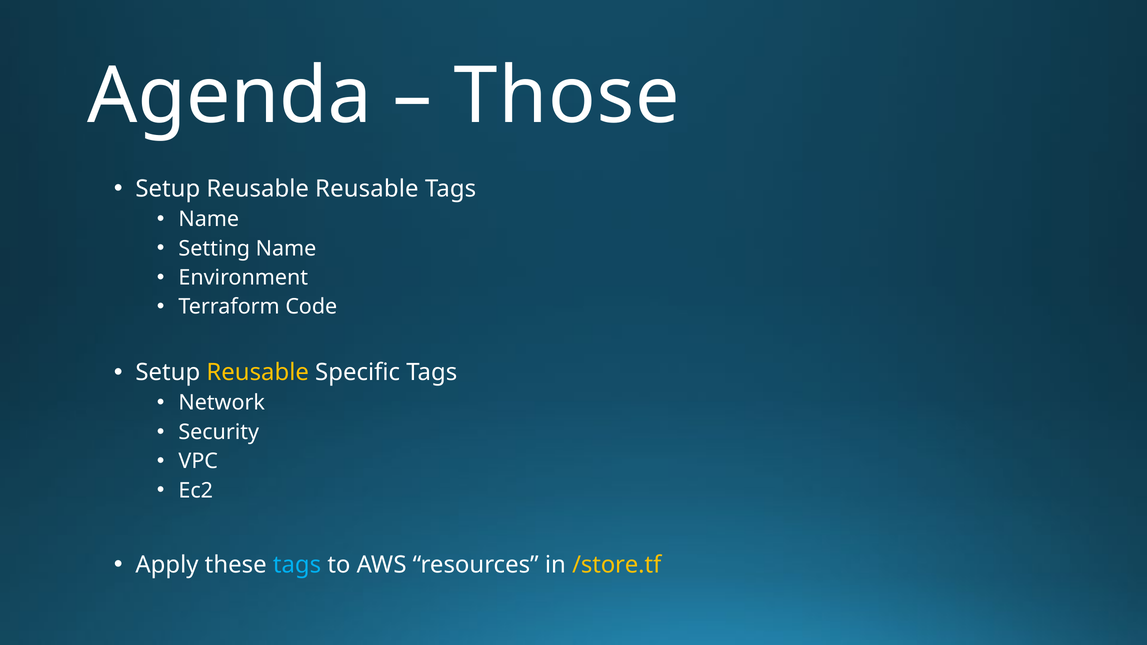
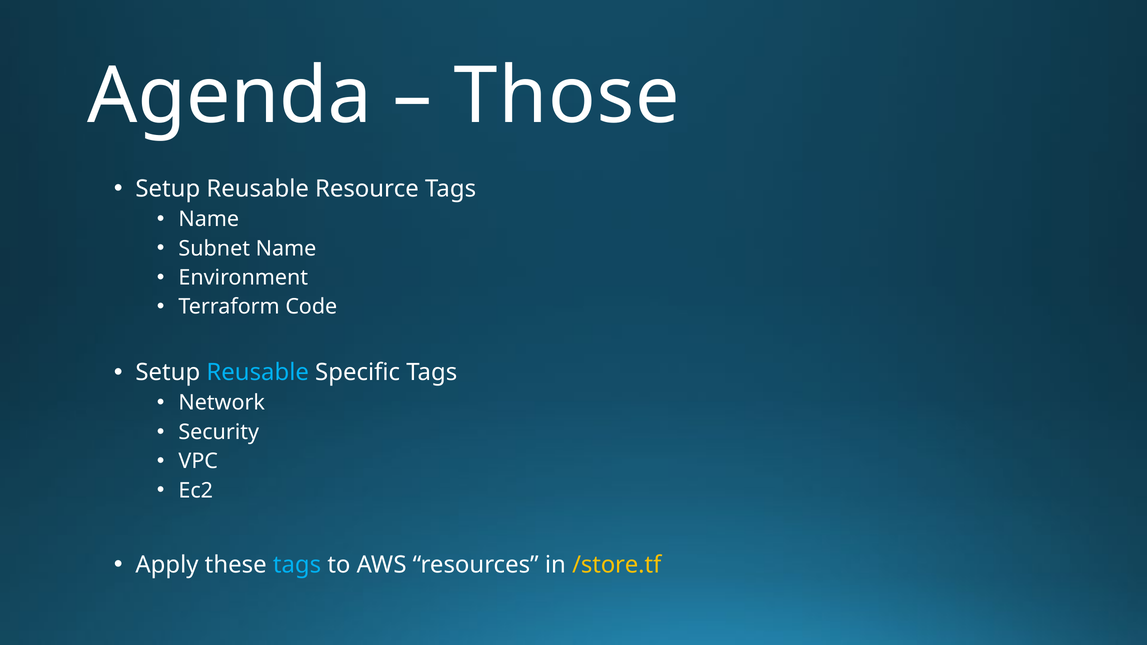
Reusable Reusable: Reusable -> Resource (367, 189)
Setting: Setting -> Subnet (214, 249)
Reusable colour: yellow -> light blue (258, 373)
